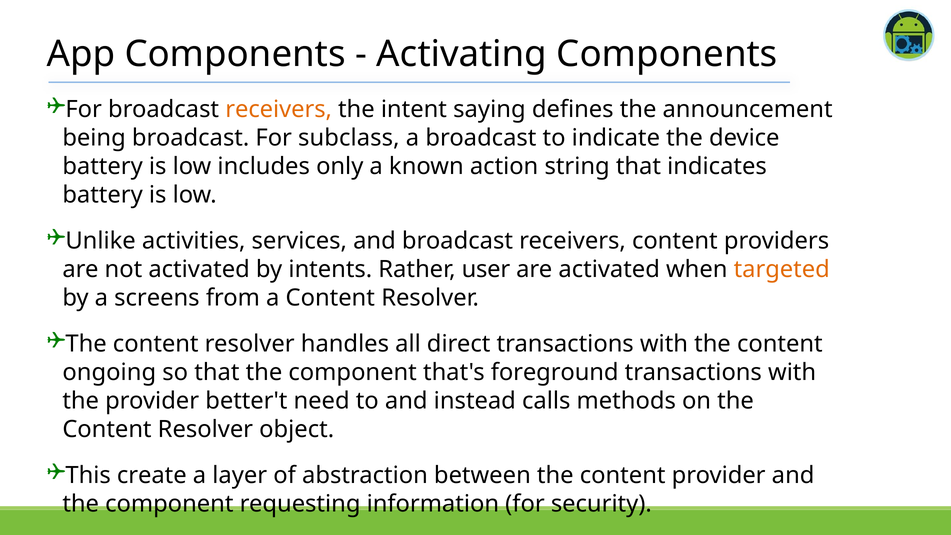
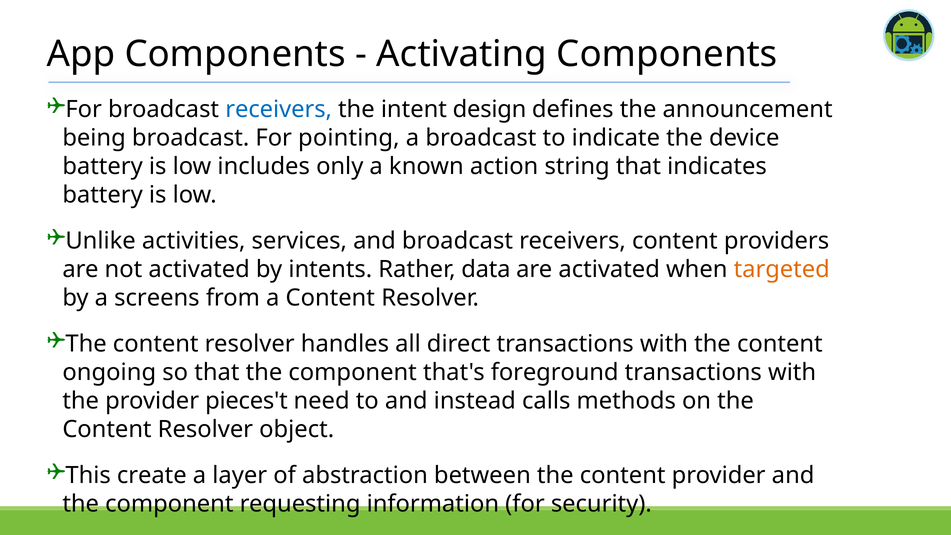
receivers colour: orange -> blue (279, 109)
saying: saying -> design (490, 109)
subclass: subclass -> pointing (349, 138)
user: user -> data (486, 269)
better't: better't -> pieces't (246, 401)
